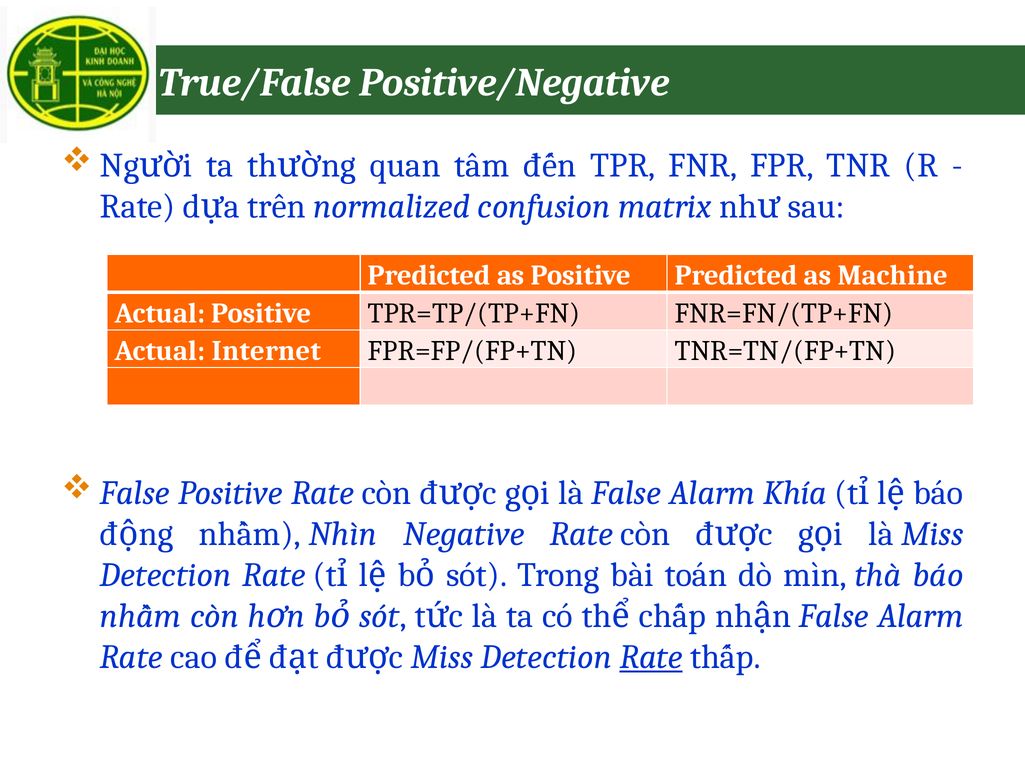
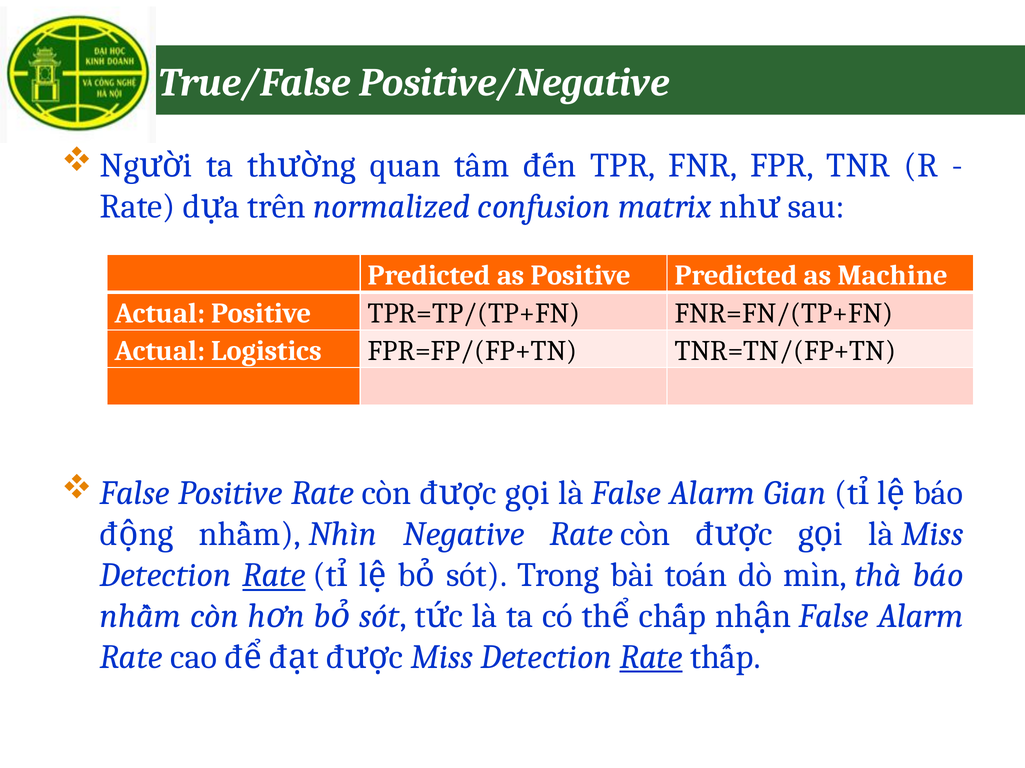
Internet: Internet -> Logistics (267, 351)
Khía: Khía -> Gian (795, 494)
Rate underline: none -> present (274, 576)
